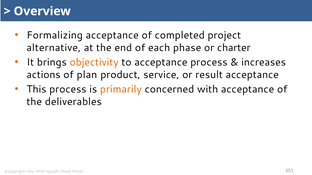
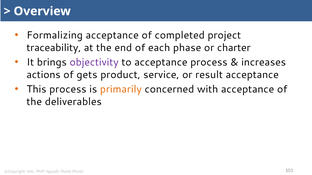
alternative: alternative -> traceability (54, 48)
objectivity colour: orange -> purple (94, 62)
plan: plan -> gets (87, 75)
